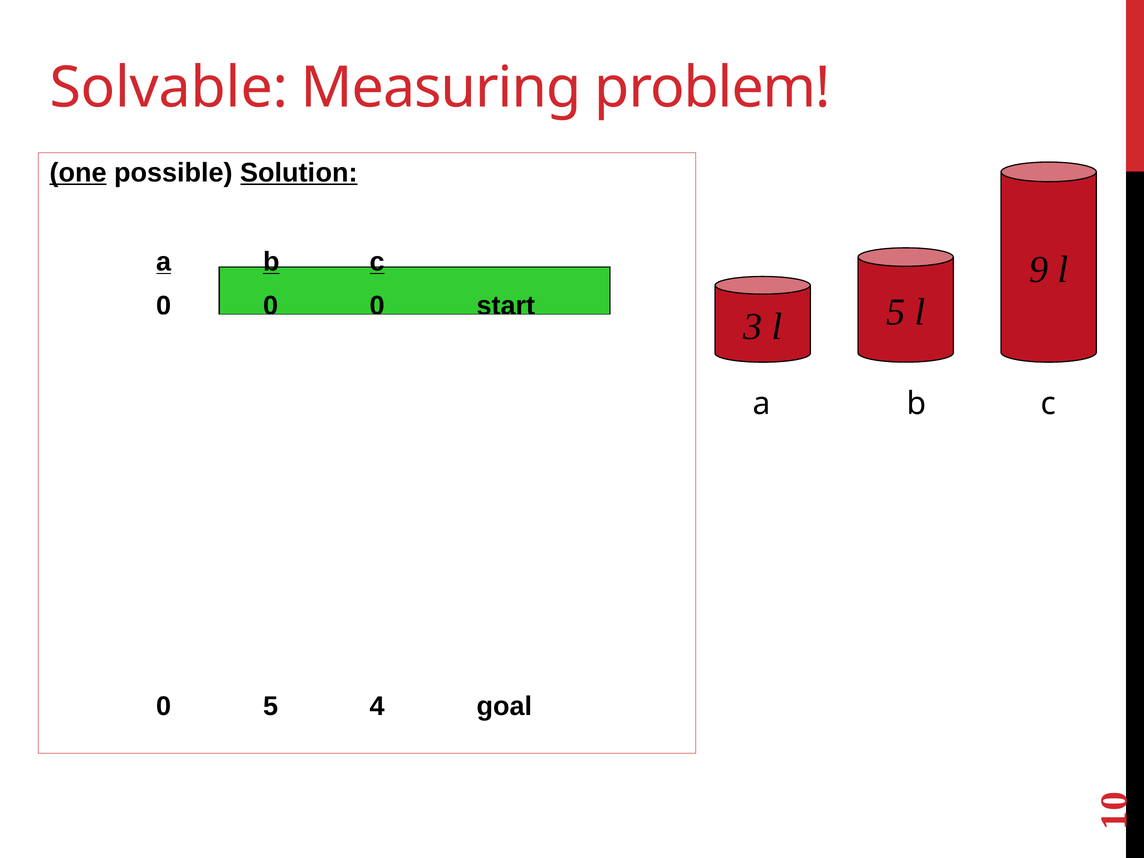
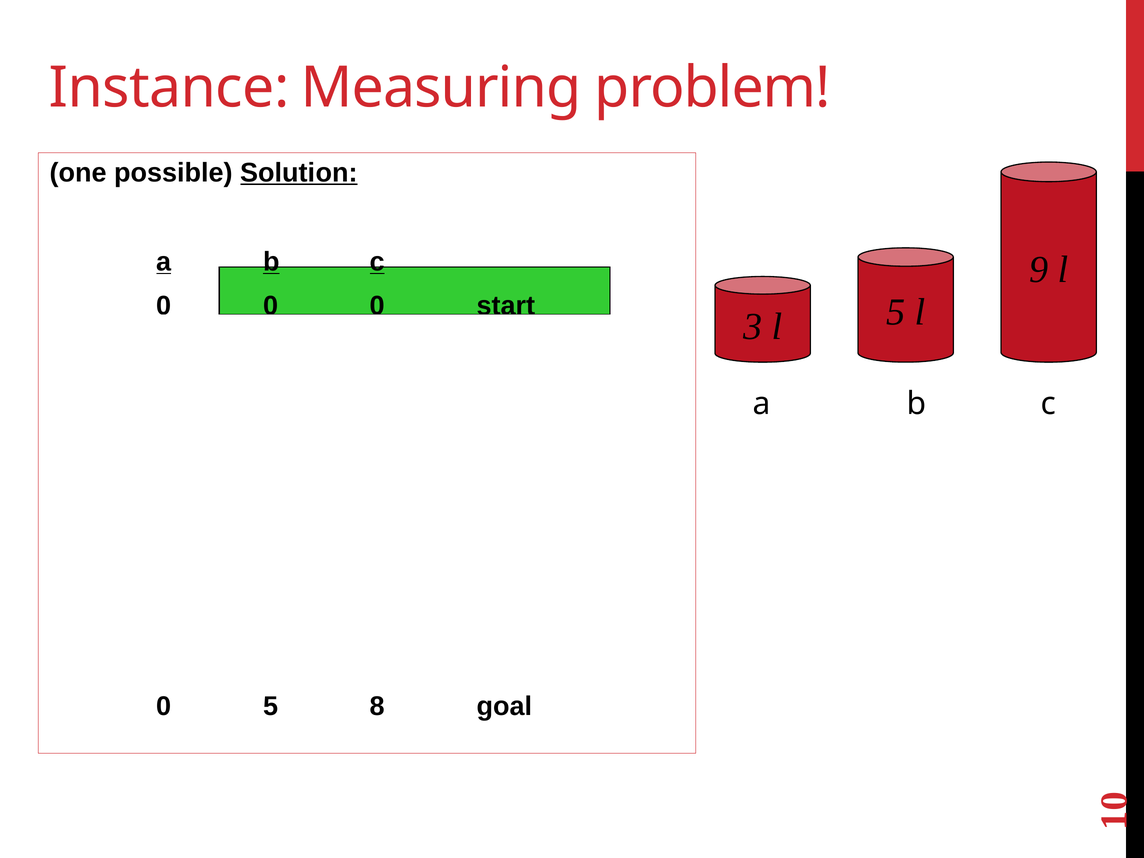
Solvable: Solvable -> Instance (169, 88)
one underline: present -> none (78, 173)
4: 4 -> 8 (377, 706)
